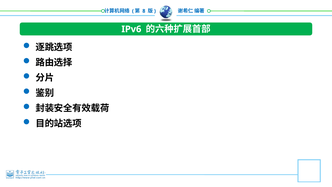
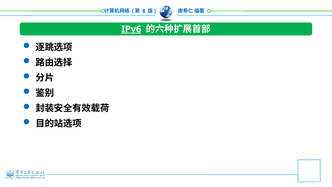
IPv6 underline: none -> present (131, 29)
